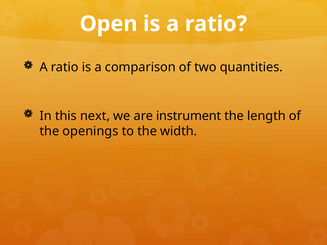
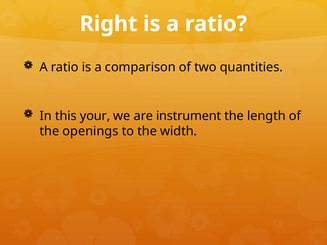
Open: Open -> Right (109, 24)
next: next -> your (95, 116)
